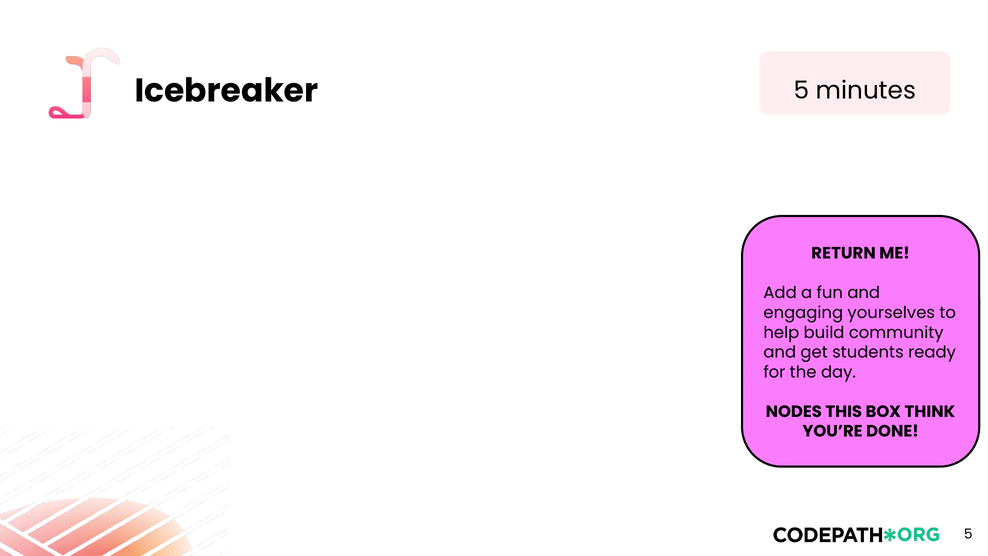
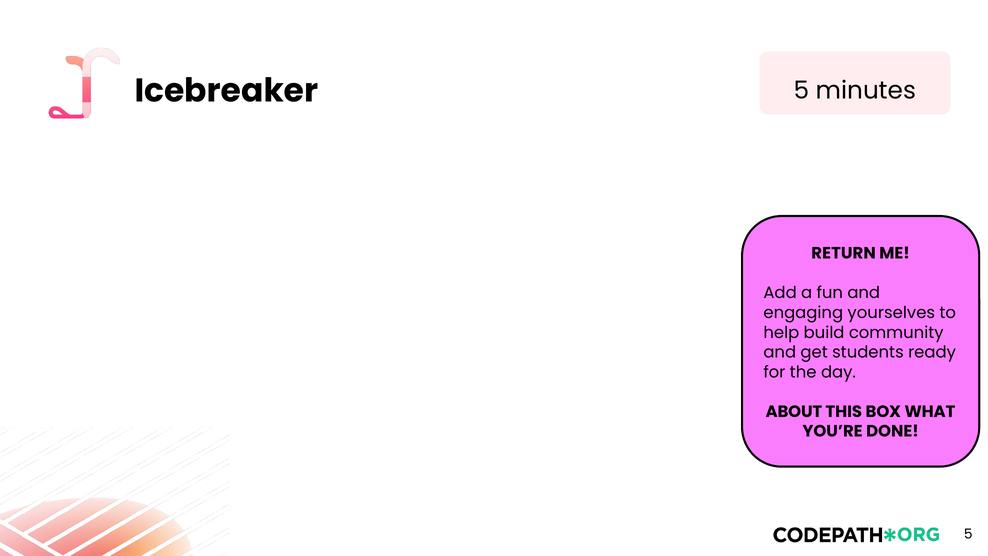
NODES: NODES -> ABOUT (794, 411)
THINK: THINK -> WHAT (930, 411)
